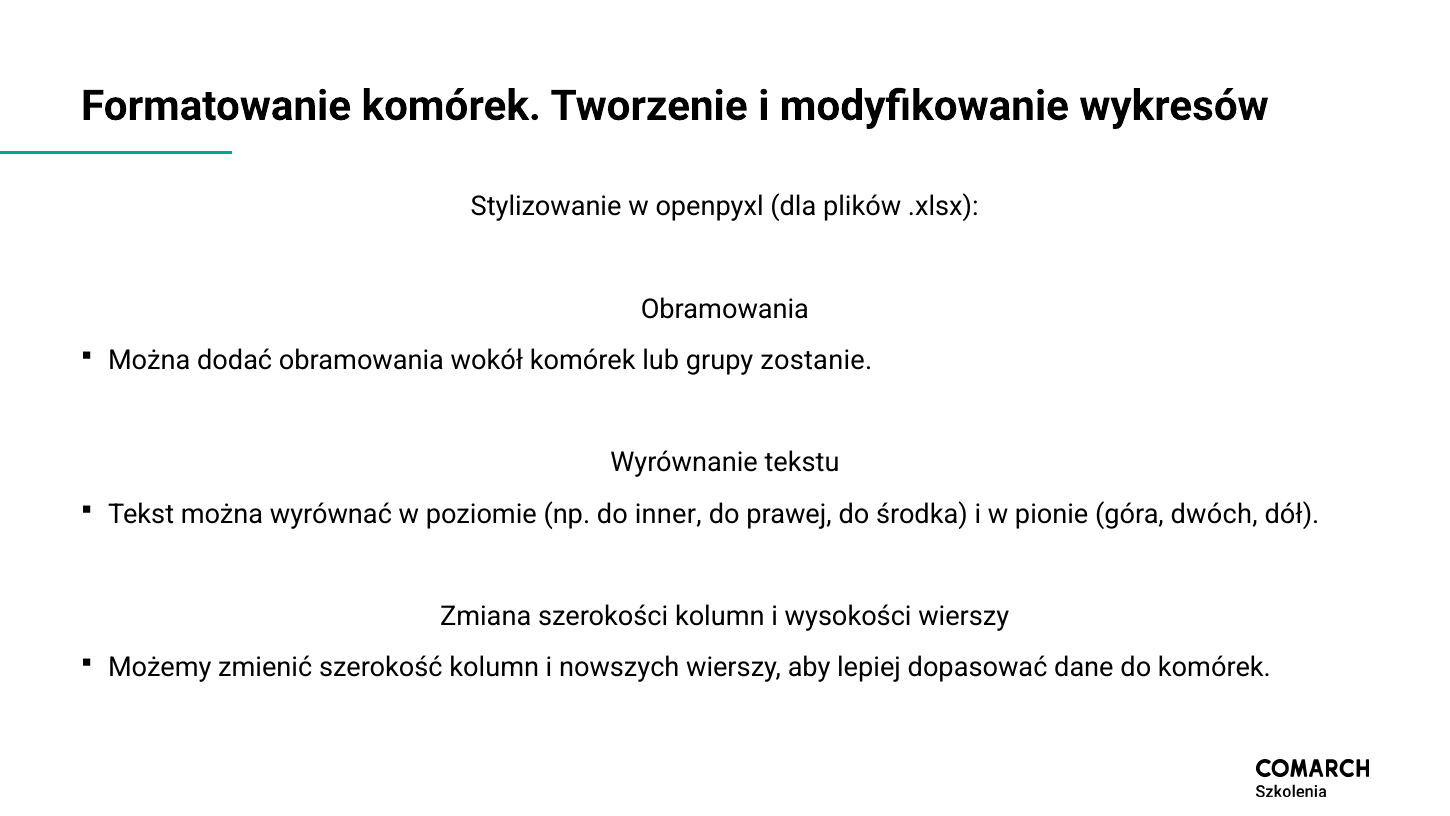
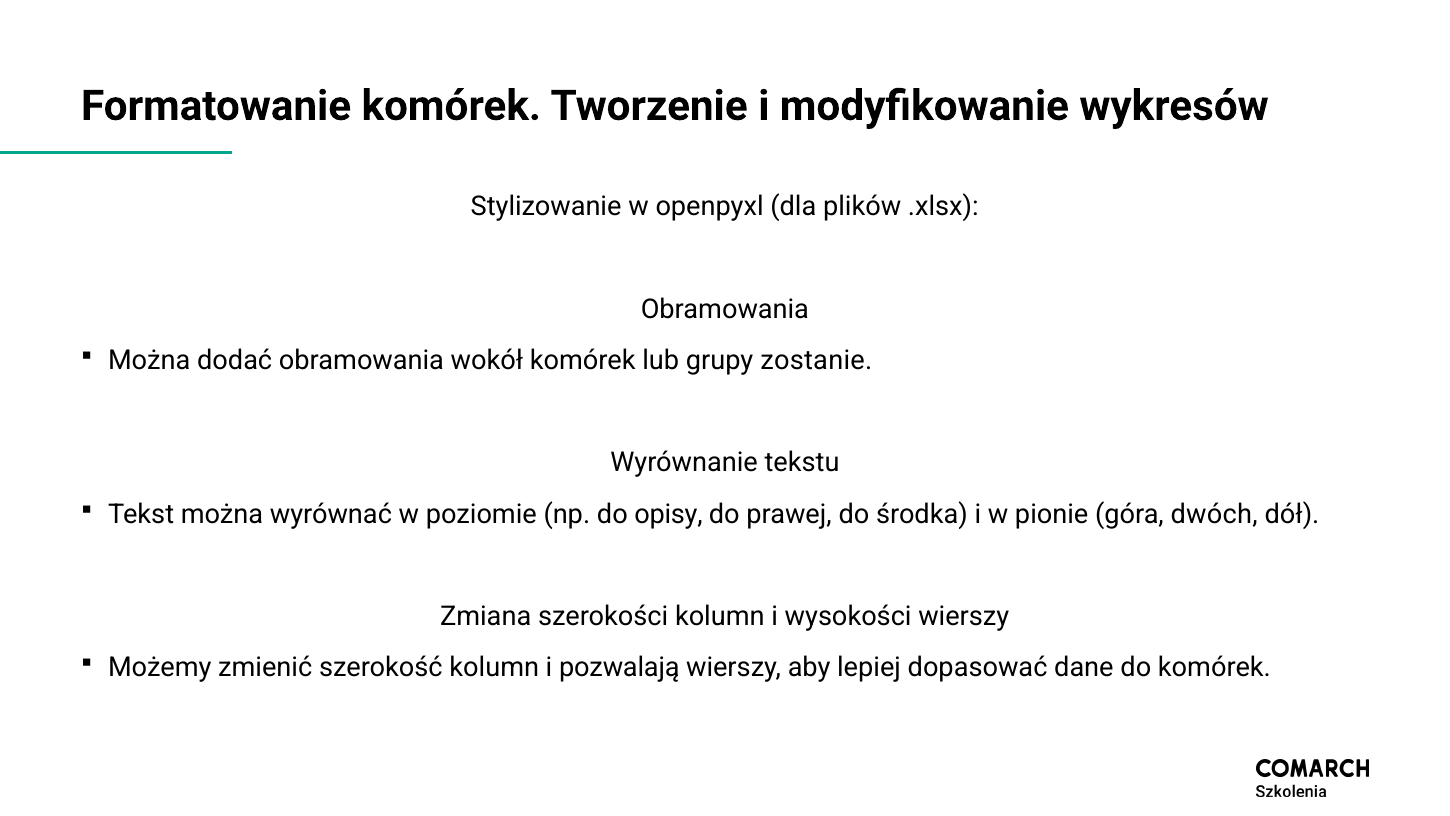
inner: inner -> opisy (668, 514)
nowszych: nowszych -> pozwalają (619, 668)
